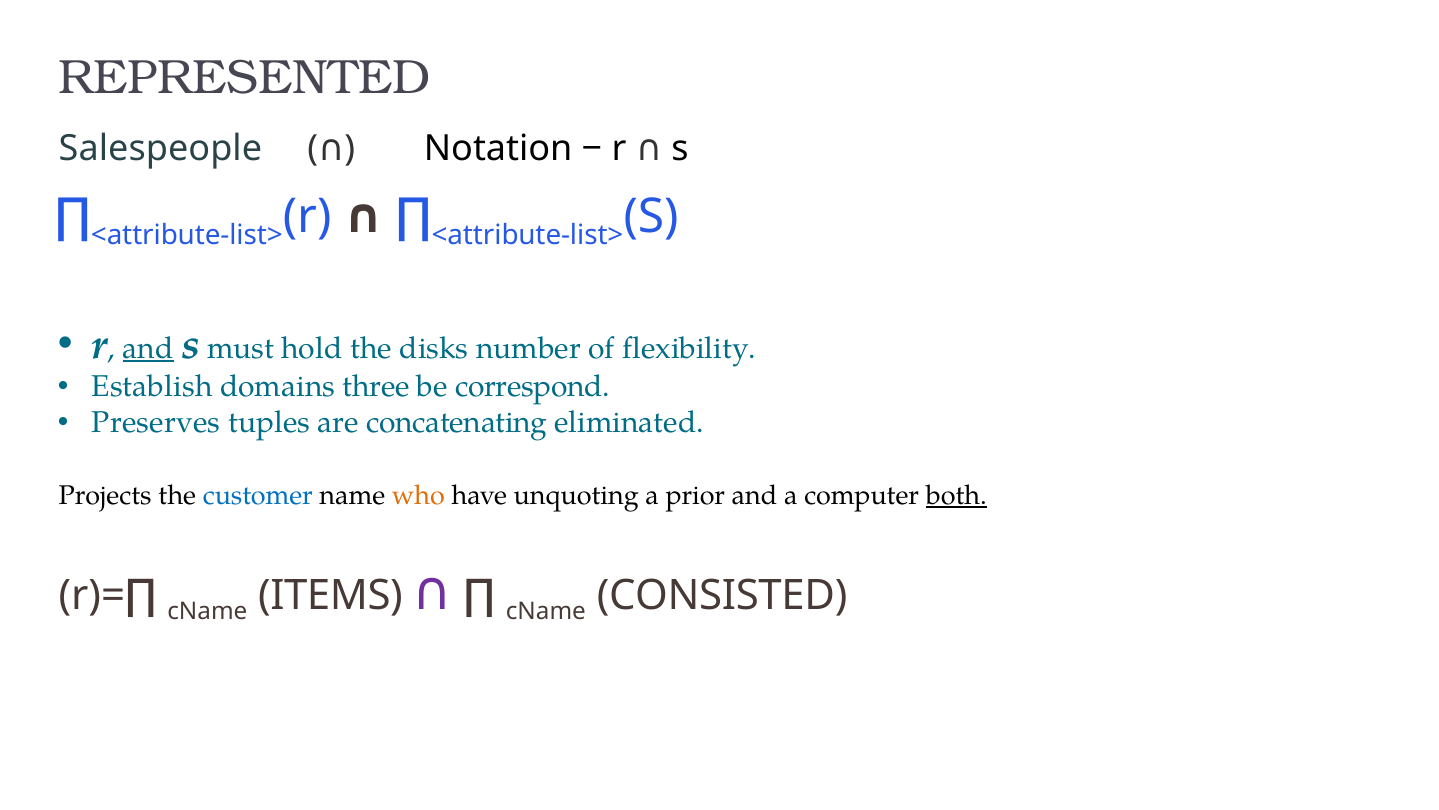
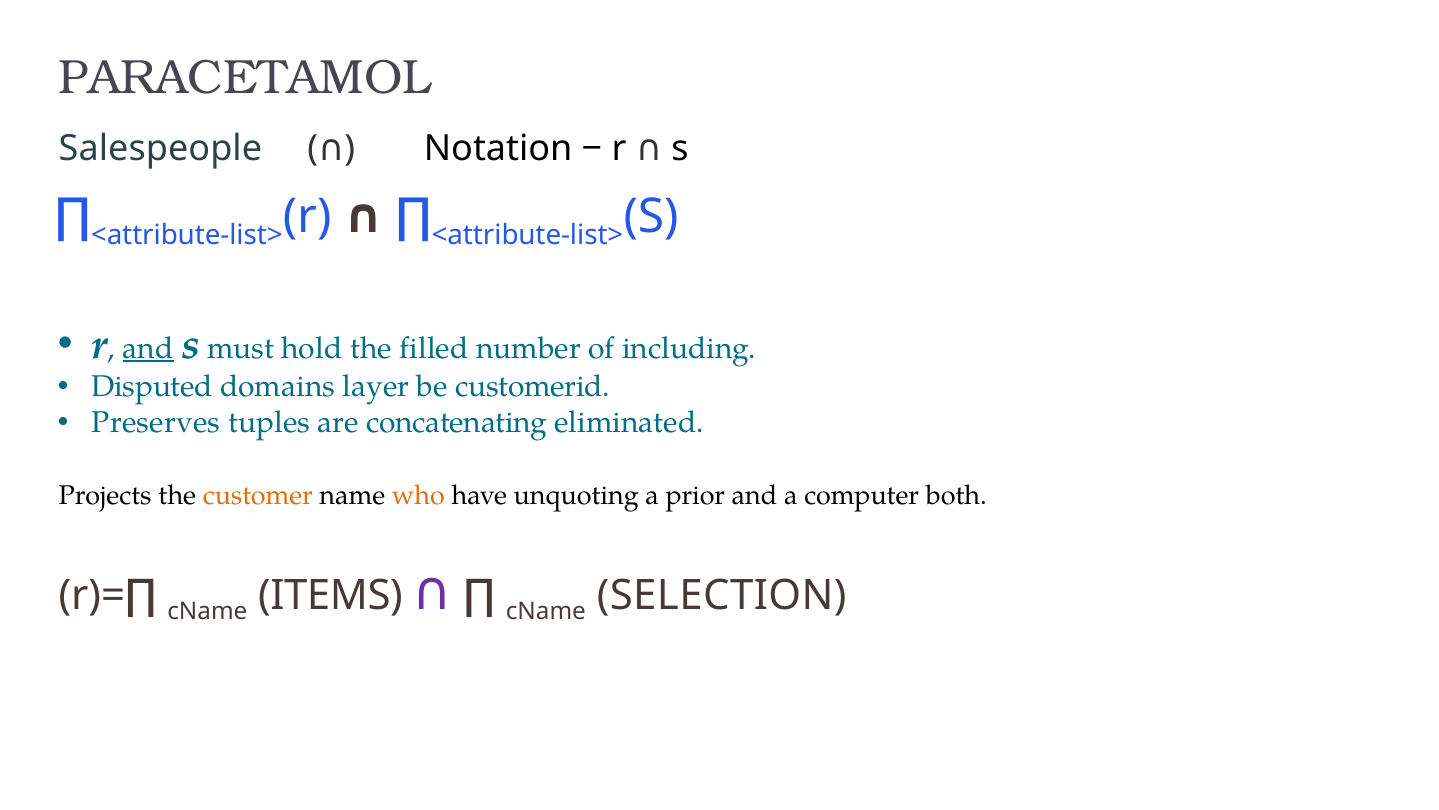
REPRESENTED: REPRESENTED -> PARACETAMOL (245, 77)
disks: disks -> filled (434, 348)
flexibility: flexibility -> including (689, 348)
Establish: Establish -> Disputed (152, 387)
three: three -> layer (376, 387)
correspond: correspond -> customerid (533, 387)
customer colour: blue -> orange (258, 495)
both underline: present -> none (956, 495)
CONSISTED: CONSISTED -> SELECTION (722, 595)
